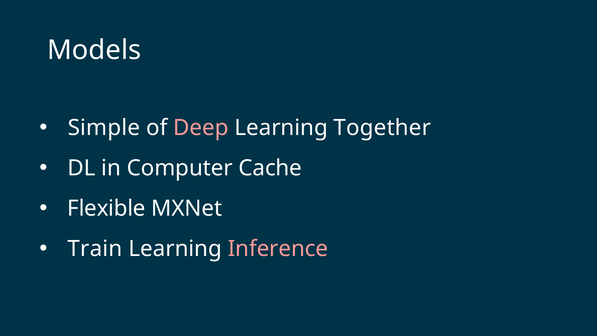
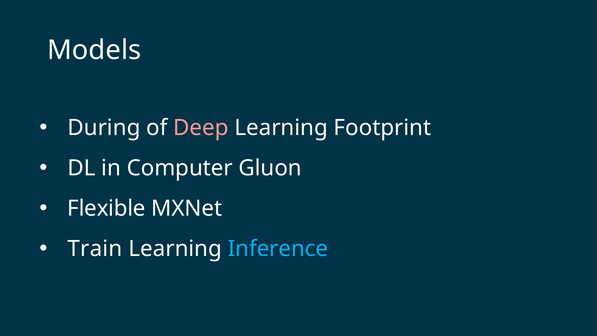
Simple: Simple -> During (104, 128)
Together: Together -> Footprint (382, 128)
Cache: Cache -> Gluon (270, 168)
Inference colour: pink -> light blue (278, 249)
